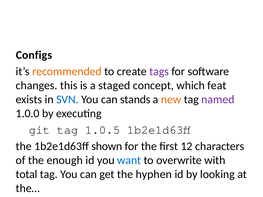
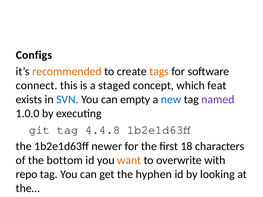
tags colour: purple -> orange (159, 72)
changes: changes -> connect (37, 86)
stands: stands -> empty (135, 100)
new colour: orange -> blue (171, 100)
1.0.5: 1.0.5 -> 4.4.8 (103, 130)
shown: shown -> newer (107, 146)
12: 12 -> 18 (187, 146)
enough: enough -> bottom (65, 160)
want colour: blue -> orange (129, 160)
total: total -> repo (27, 174)
